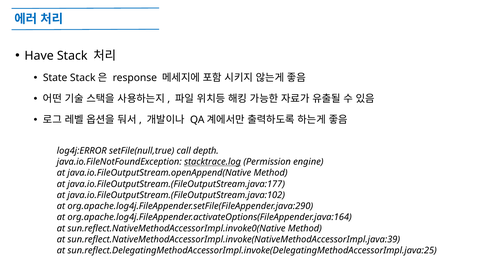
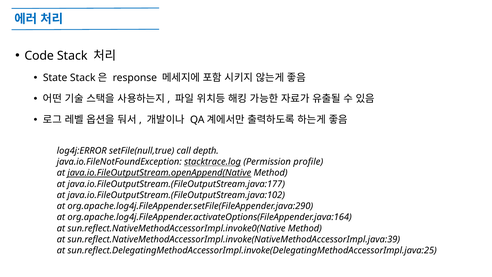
Have: Have -> Code (39, 56)
engine: engine -> profile (308, 162)
java.io.FileOutputStream.openAppend(Native underline: none -> present (159, 173)
